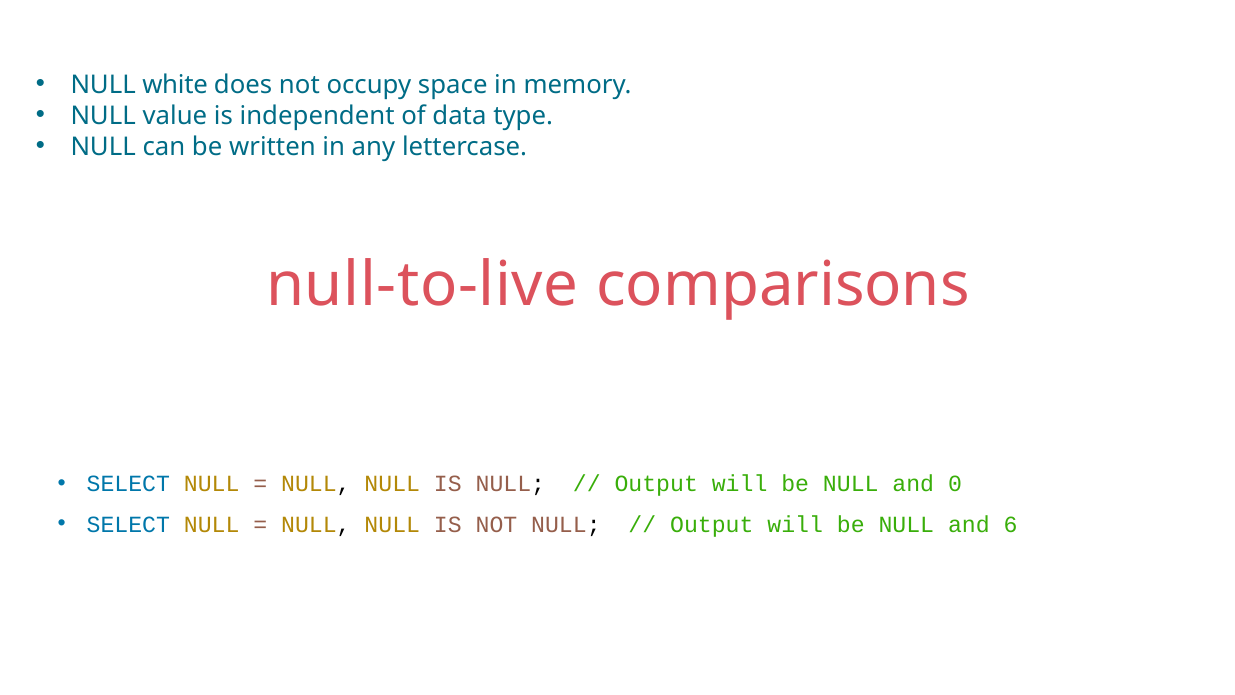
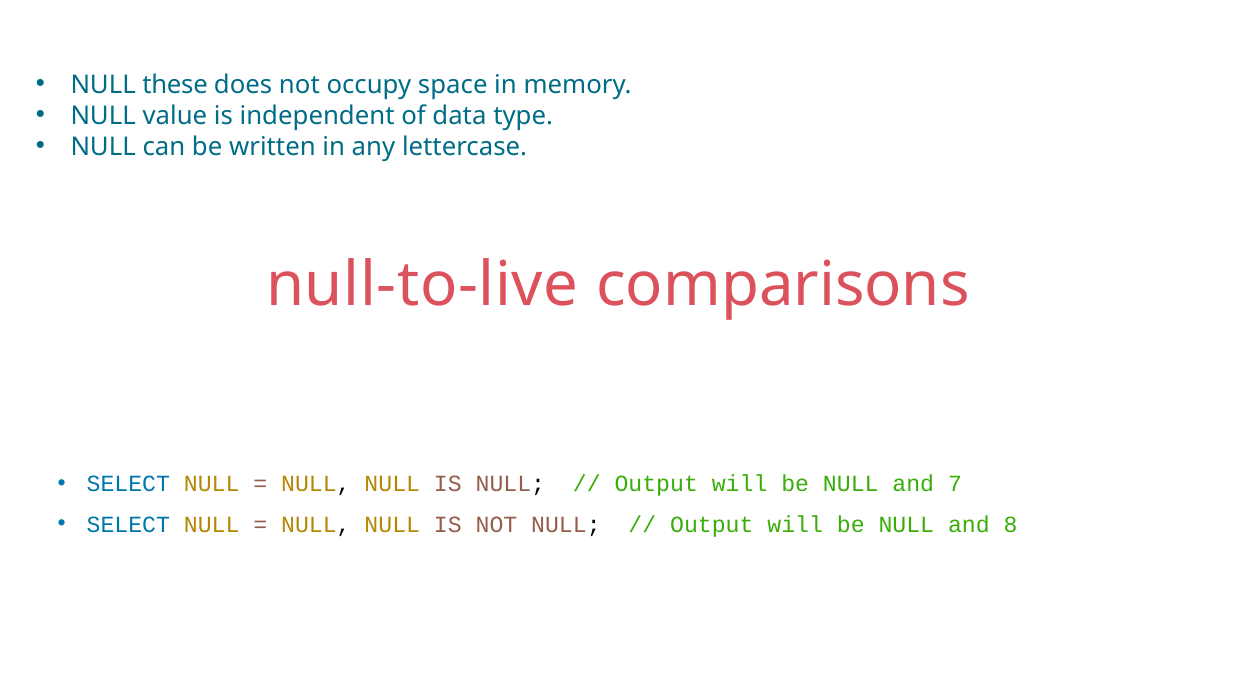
white: white -> these (175, 85)
0: 0 -> 7 (955, 484)
6: 6 -> 8 (1011, 524)
